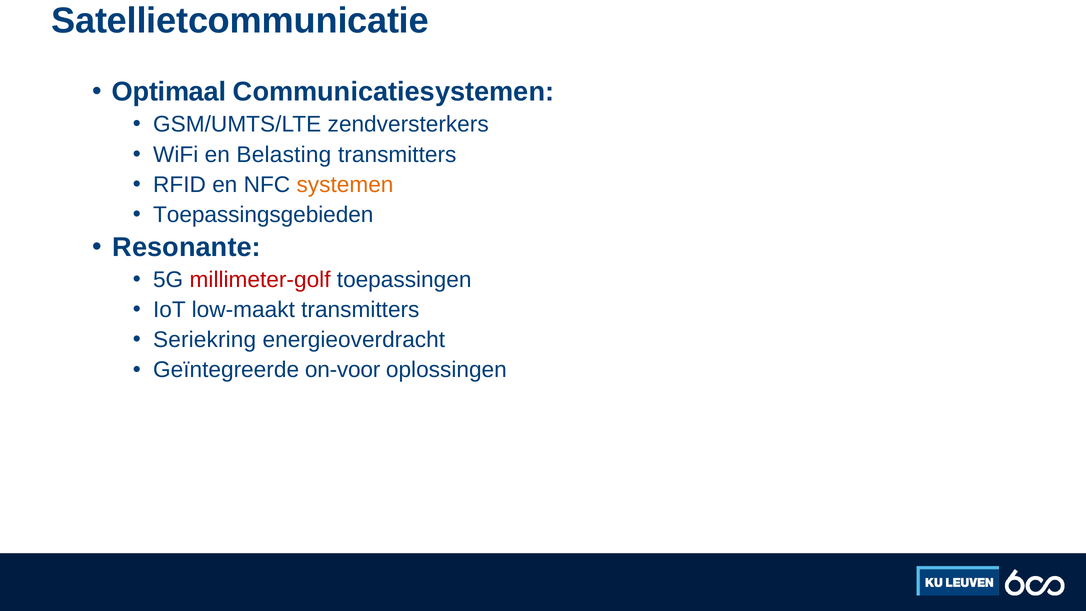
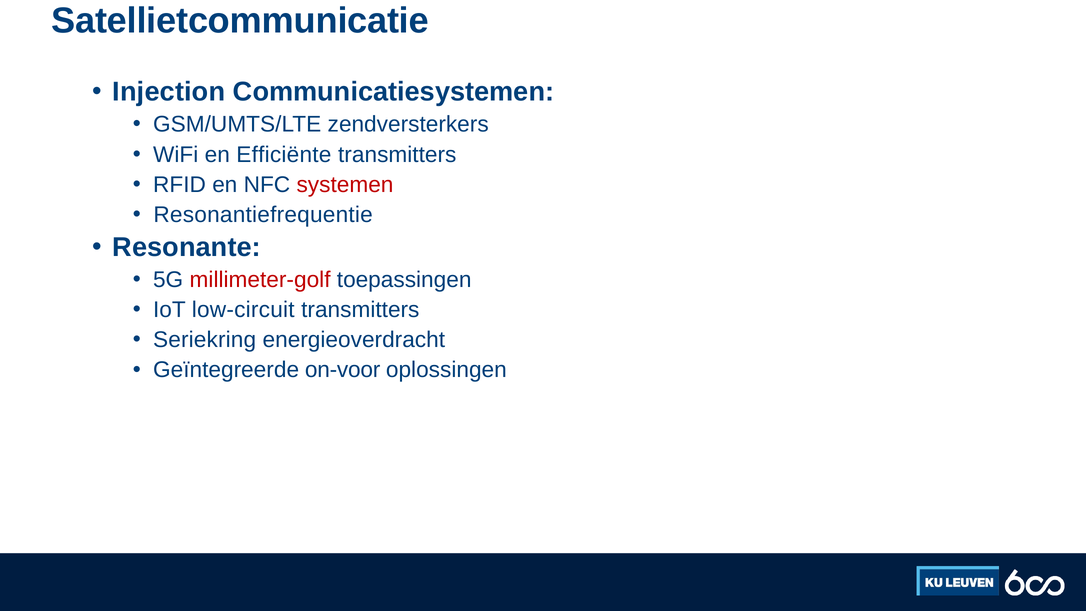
Optimaal: Optimaal -> Injection (169, 92)
Belasting: Belasting -> Efficiënte (284, 154)
systemen colour: orange -> red (345, 185)
Toepassingsgebieden: Toepassingsgebieden -> Resonantiefrequentie (263, 215)
low-maakt: low-maakt -> low-circuit (243, 310)
